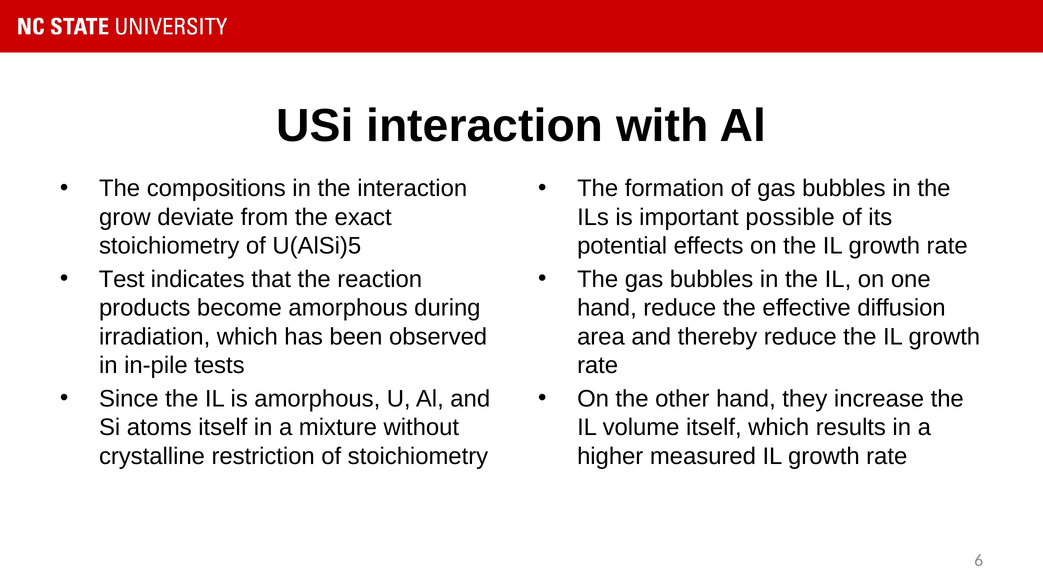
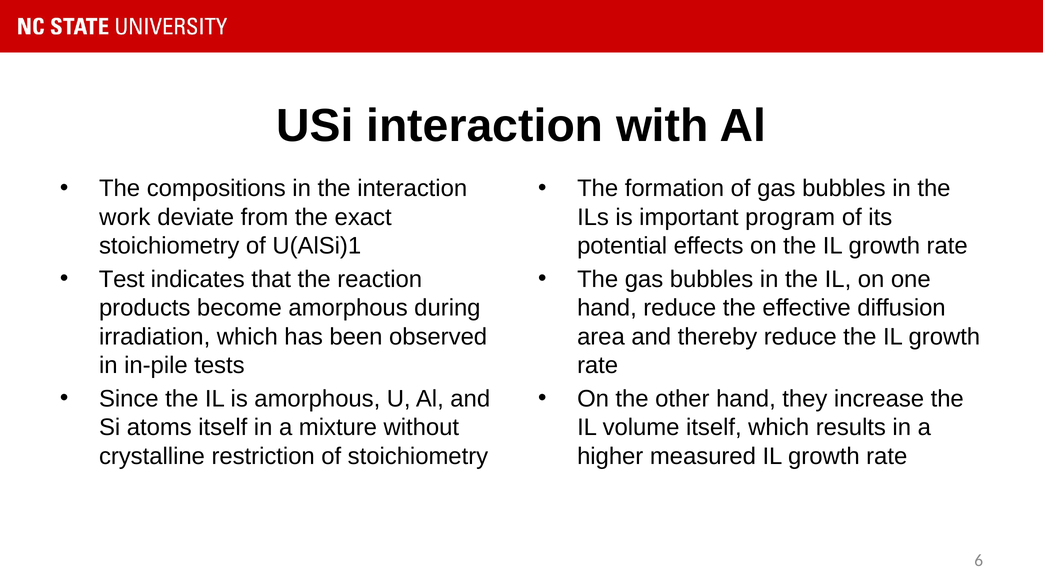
grow: grow -> work (125, 217)
possible: possible -> program (790, 217)
U(AlSi)5: U(AlSi)5 -> U(AlSi)1 (317, 246)
